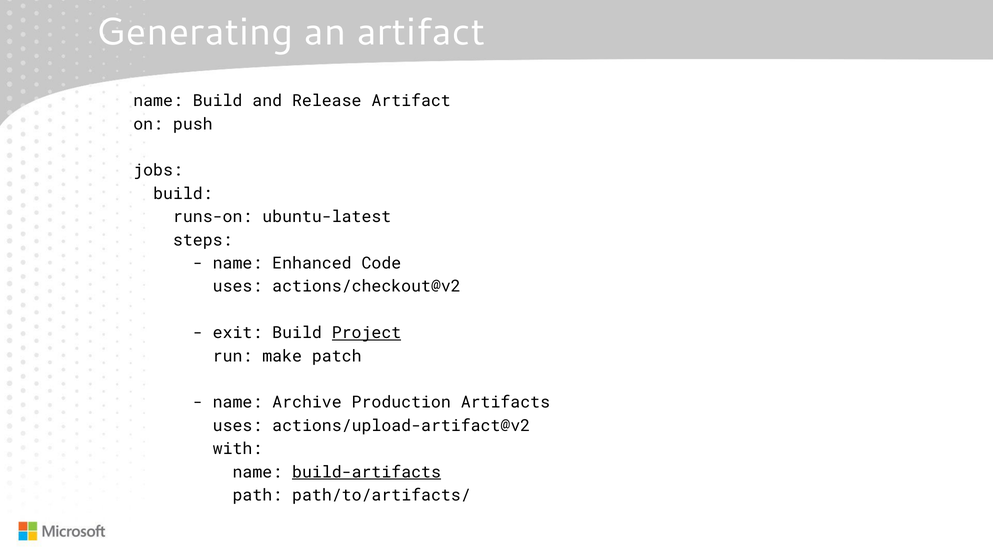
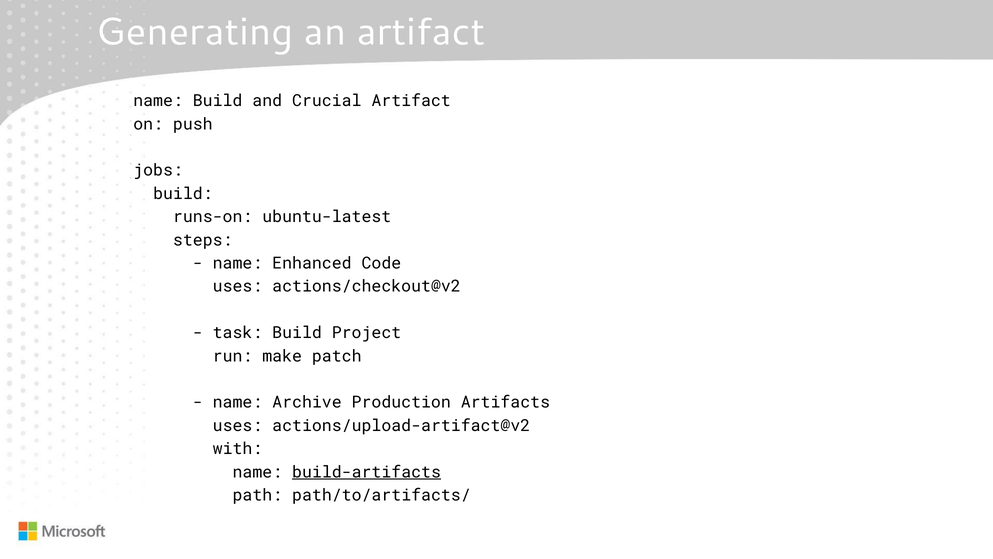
Release: Release -> Crucial (327, 101)
exit: exit -> task (238, 333)
Project underline: present -> none (366, 333)
